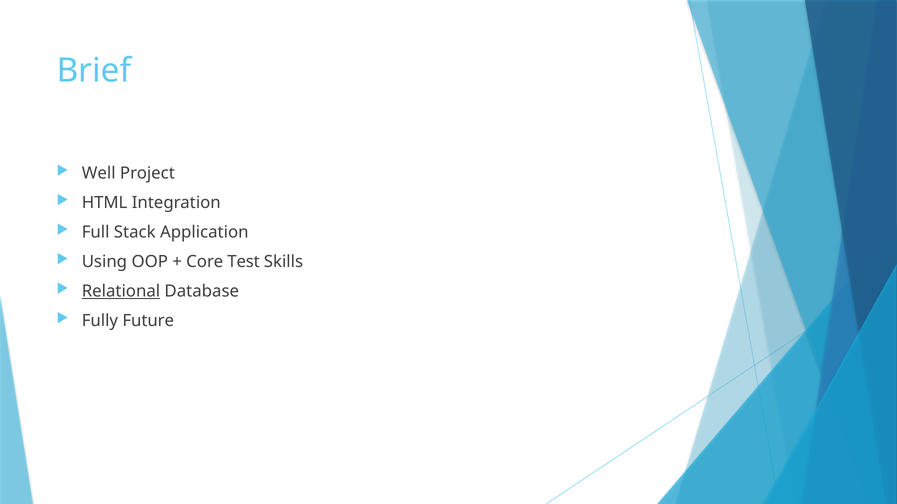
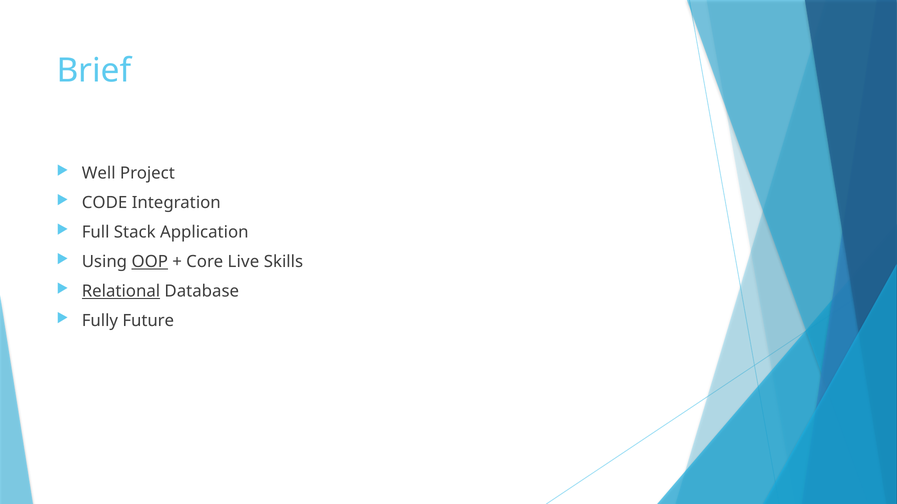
HTML: HTML -> CODE (105, 203)
OOP underline: none -> present (150, 262)
Test: Test -> Live (243, 262)
